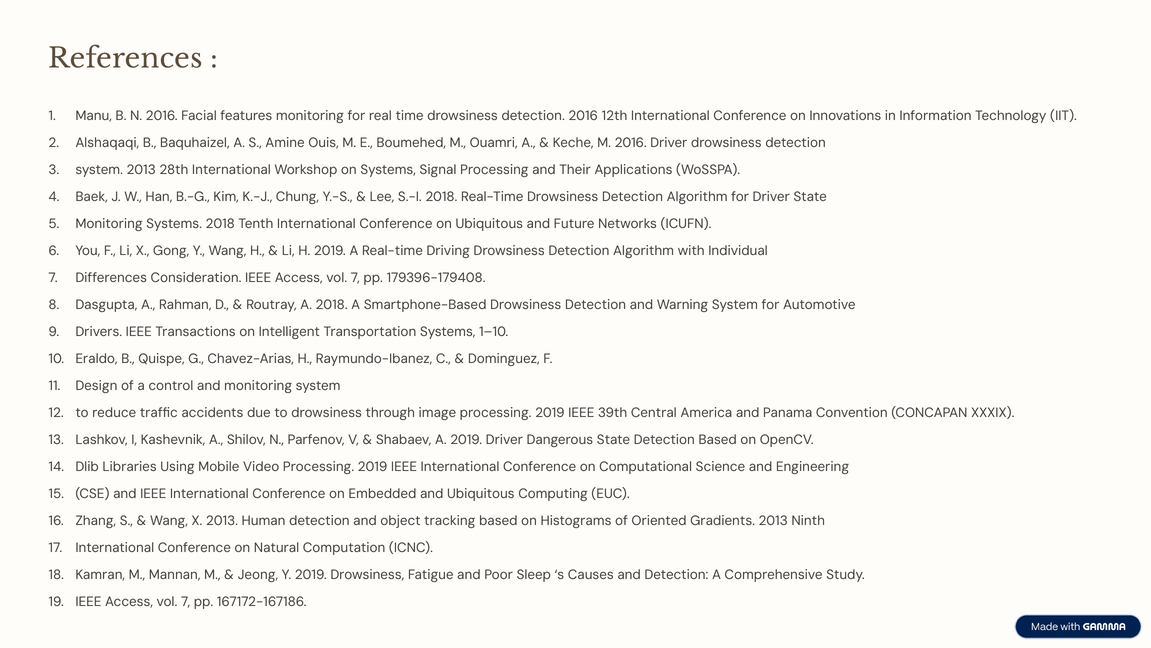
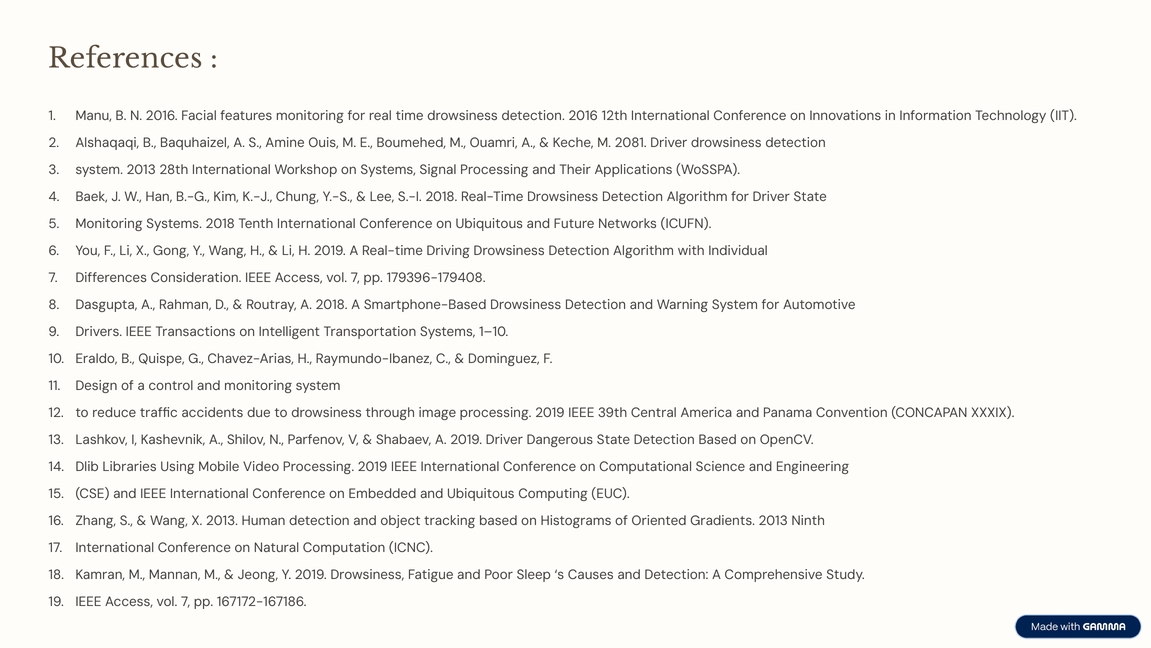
M 2016: 2016 -> 2081 (631, 143)
